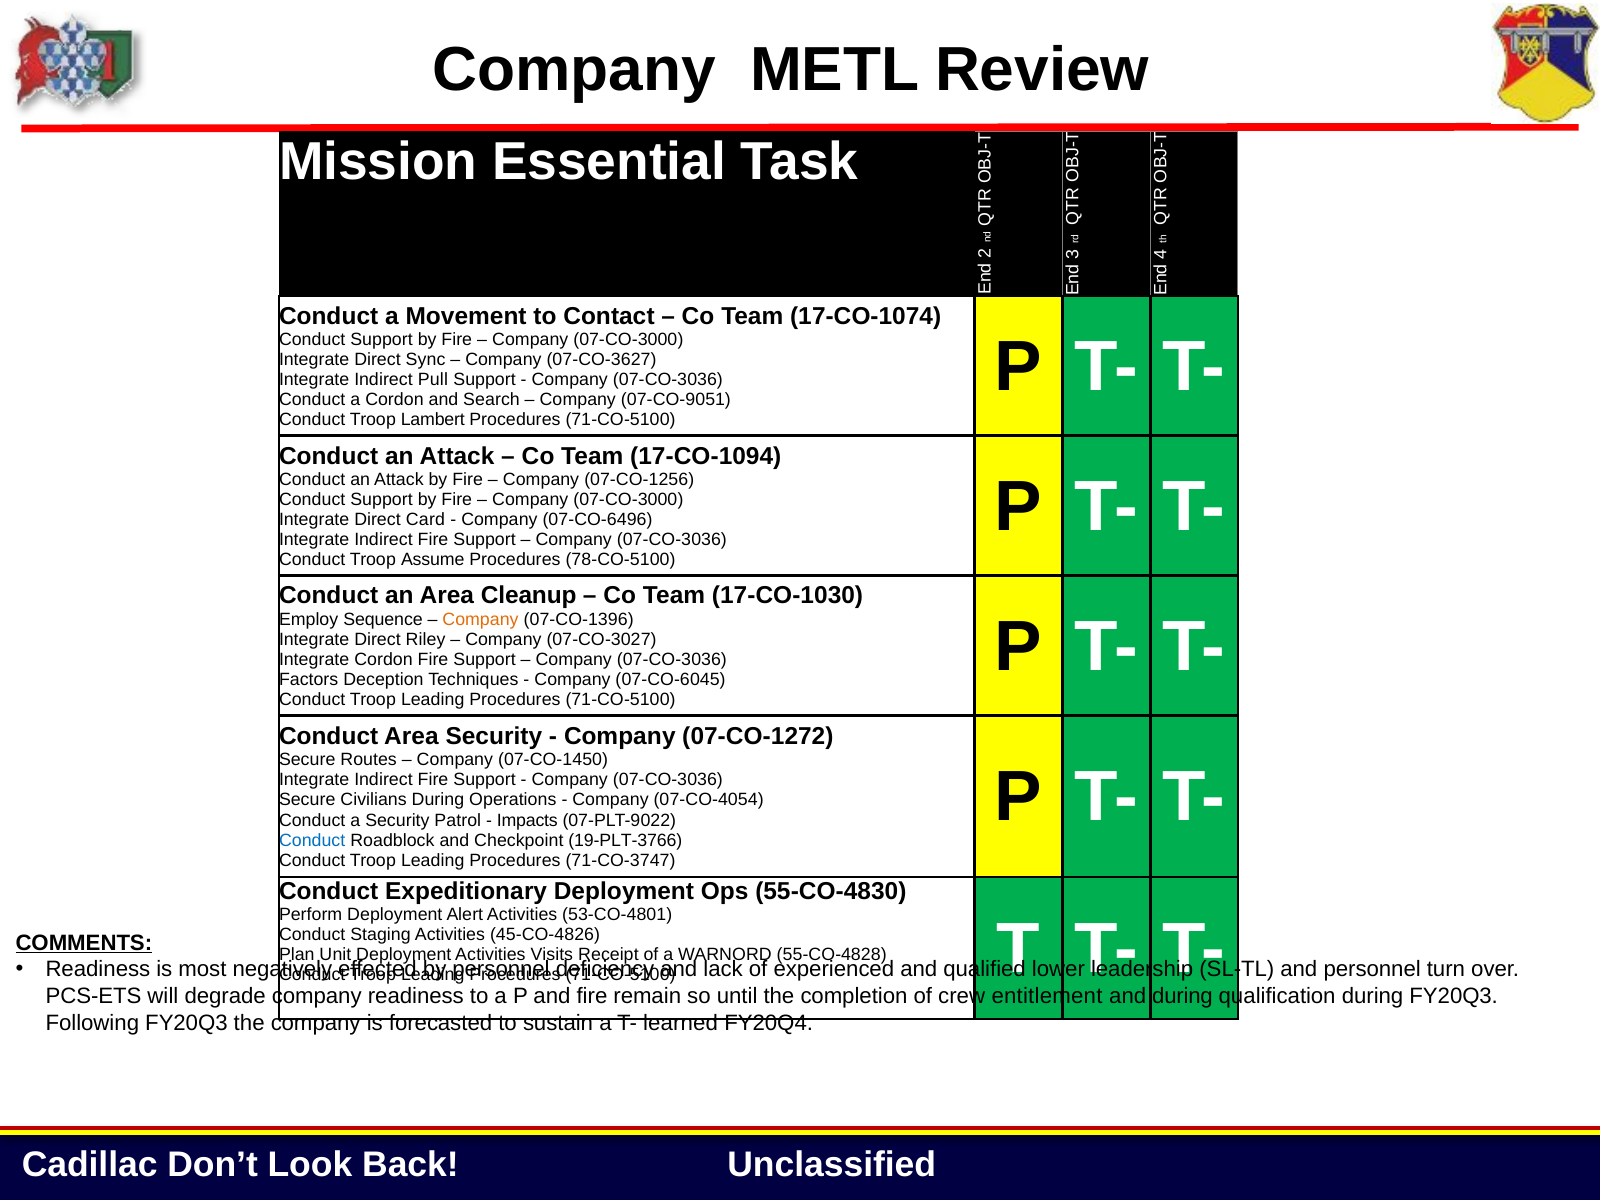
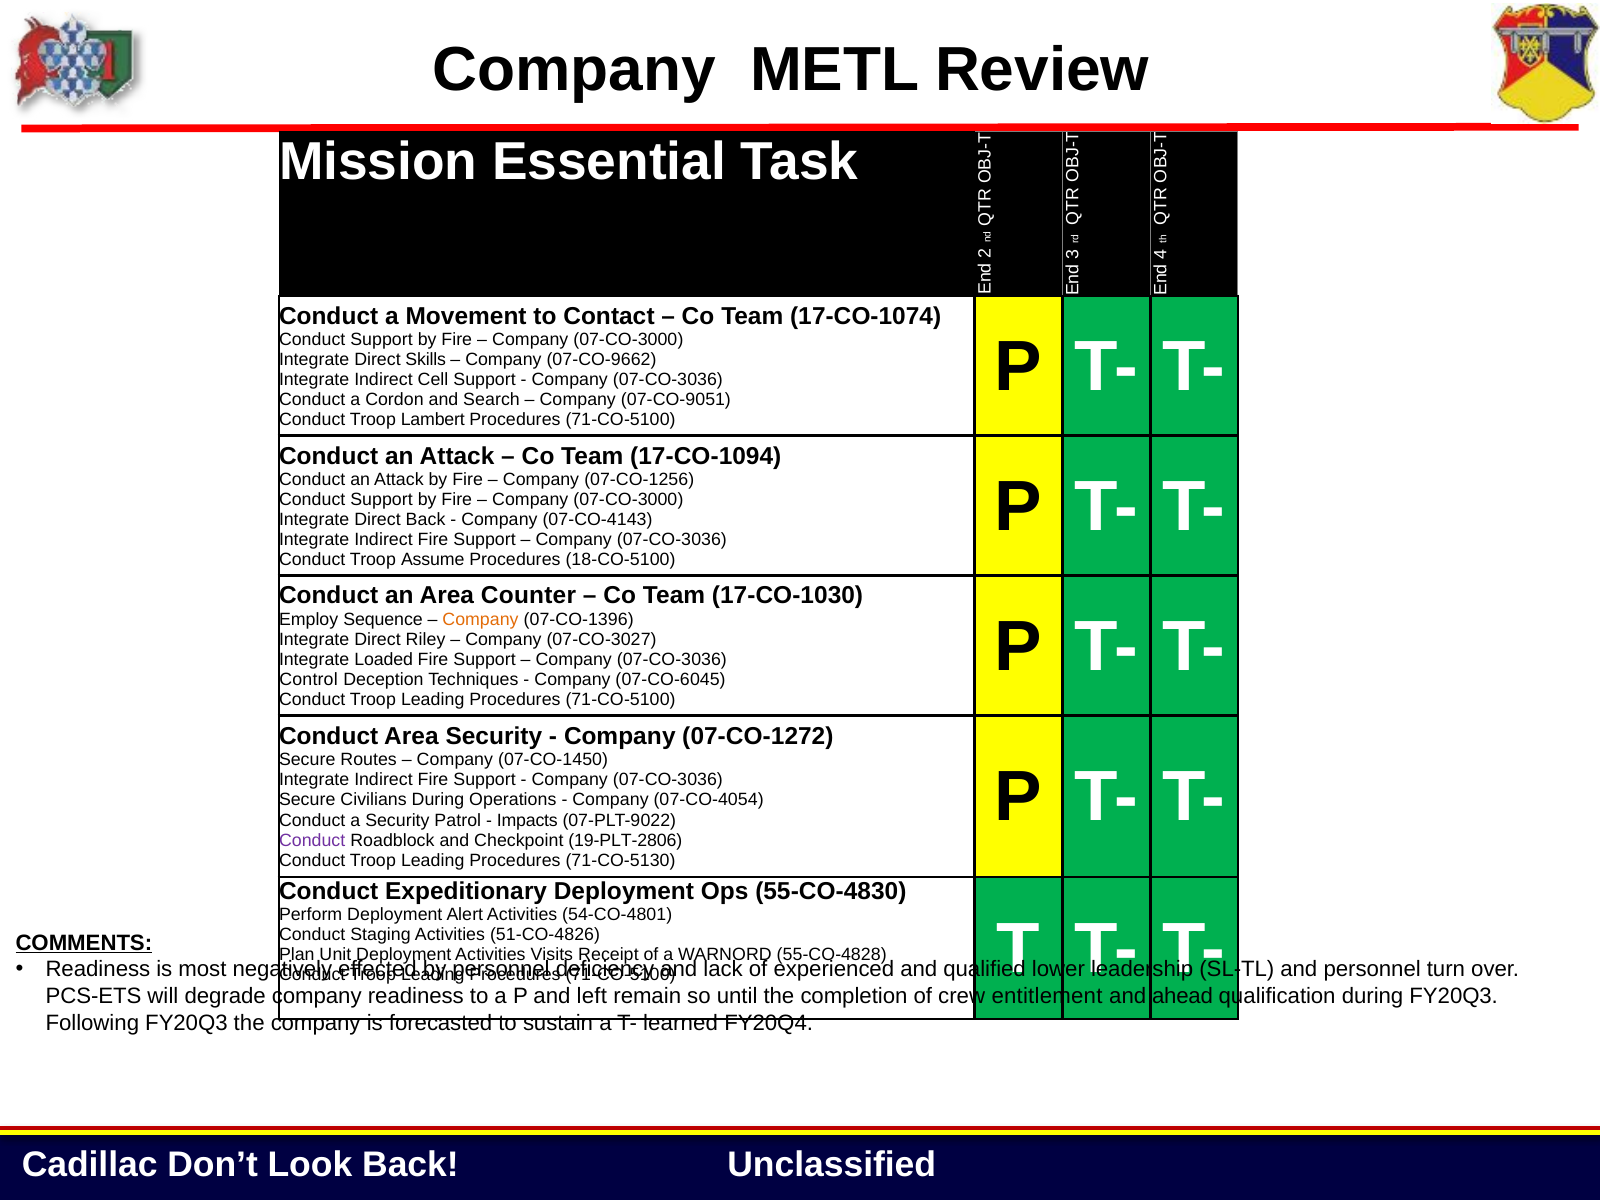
Sync: Sync -> Skills (426, 360)
07-CO-3627: 07-CO-3627 -> 07-CO-9662 (602, 360)
Pull: Pull -> Cell (433, 380)
Direct Card: Card -> Back (426, 520)
07-CO-6496: 07-CO-6496 -> 07-CO-4143 (598, 520)
78-CO-5100: 78-CO-5100 -> 18-CO-5100 (621, 560)
Cleanup: Cleanup -> Counter (529, 596)
Integrate Cordon: Cordon -> Loaded (384, 659)
Factors: Factors -> Control (309, 679)
Conduct colour: blue -> purple (312, 840)
19-PLT-3766: 19-PLT-3766 -> 19-PLT-2806 (625, 840)
71-CO-3747: 71-CO-3747 -> 71-CO-5130 (621, 860)
53-CO-4801: 53-CO-4801 -> 54-CO-4801 (617, 915)
45-CO-4826: 45-CO-4826 -> 51-CO-4826 (545, 935)
and fire: fire -> left (592, 996)
and during: during -> ahead (1183, 996)
